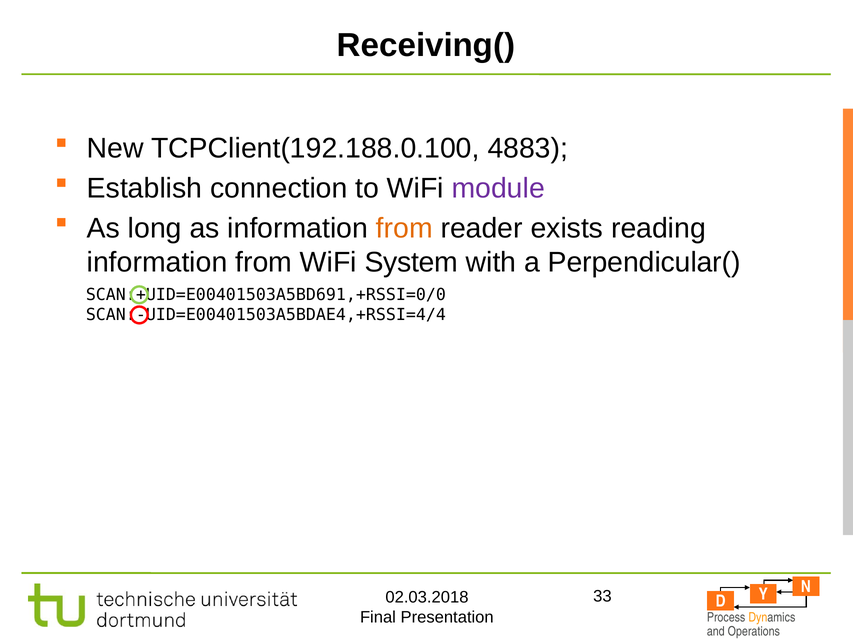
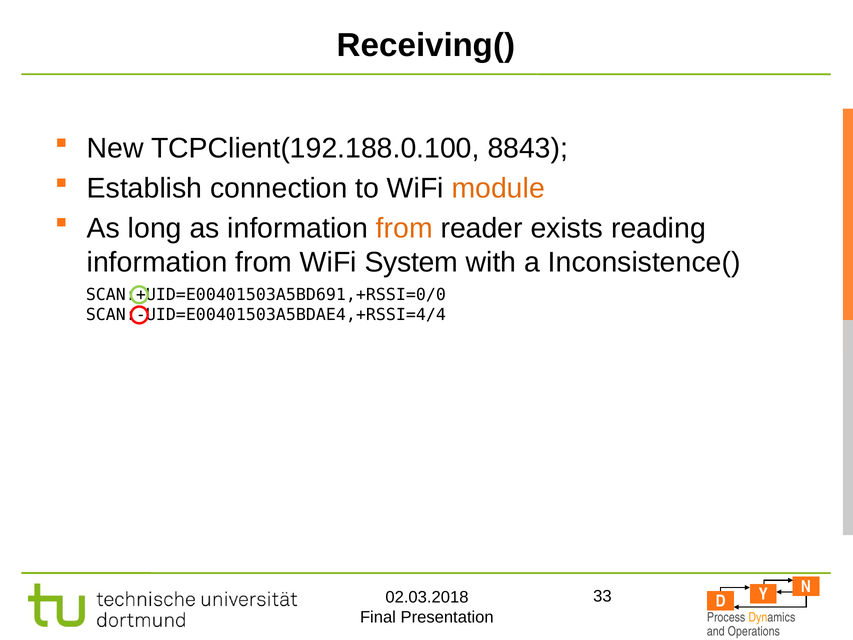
4883: 4883 -> 8843 (528, 148)
module colour: purple -> orange (498, 188)
Perpendicular(: Perpendicular( -> Inconsistence( (644, 262)
